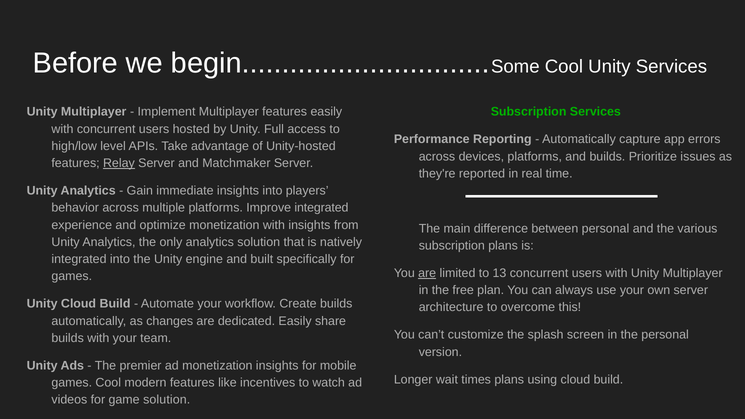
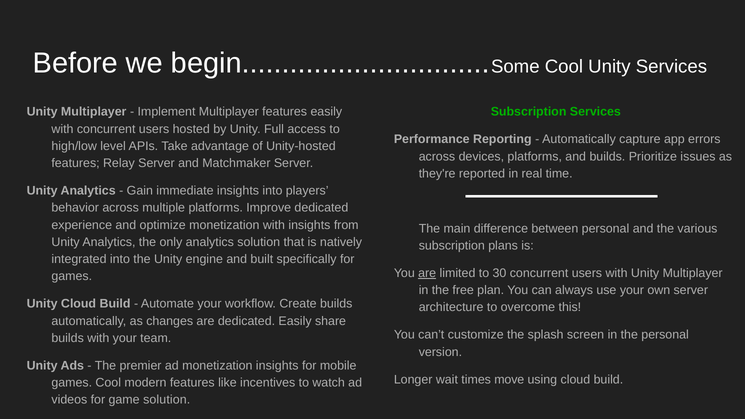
Relay underline: present -> none (119, 163)
Improve integrated: integrated -> dedicated (321, 208)
13: 13 -> 30 (499, 273)
times plans: plans -> move (509, 380)
